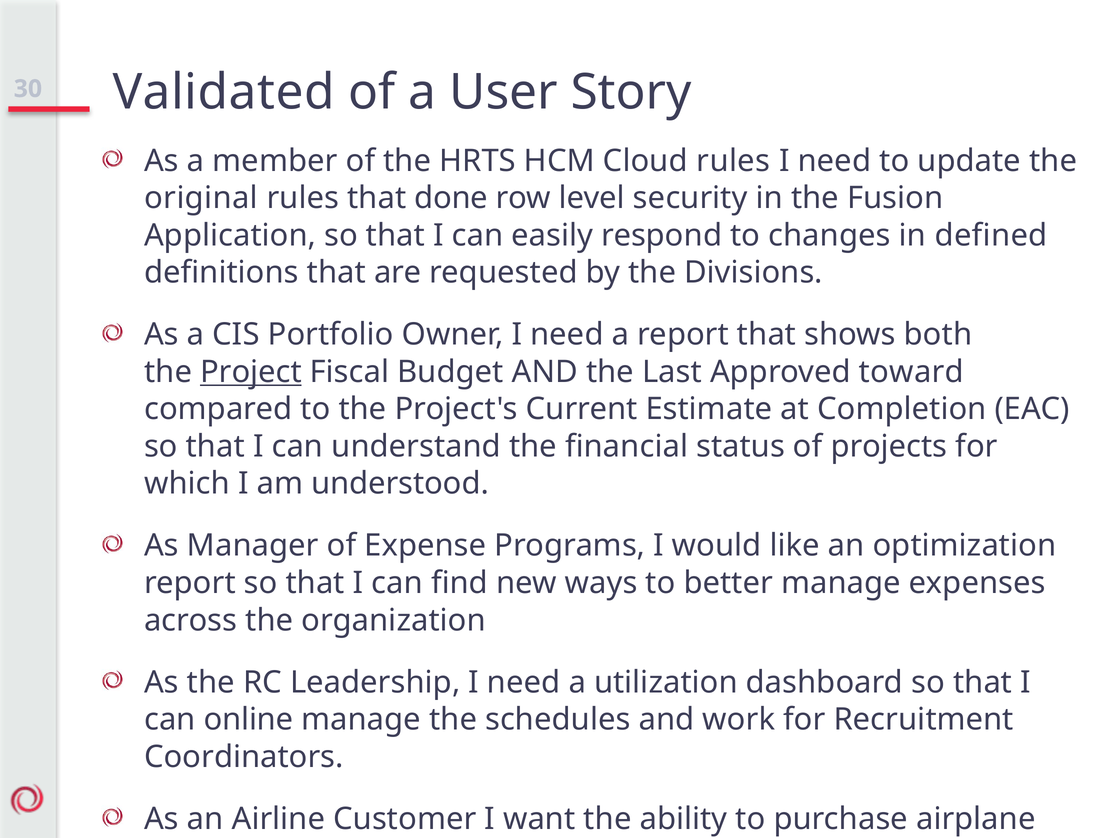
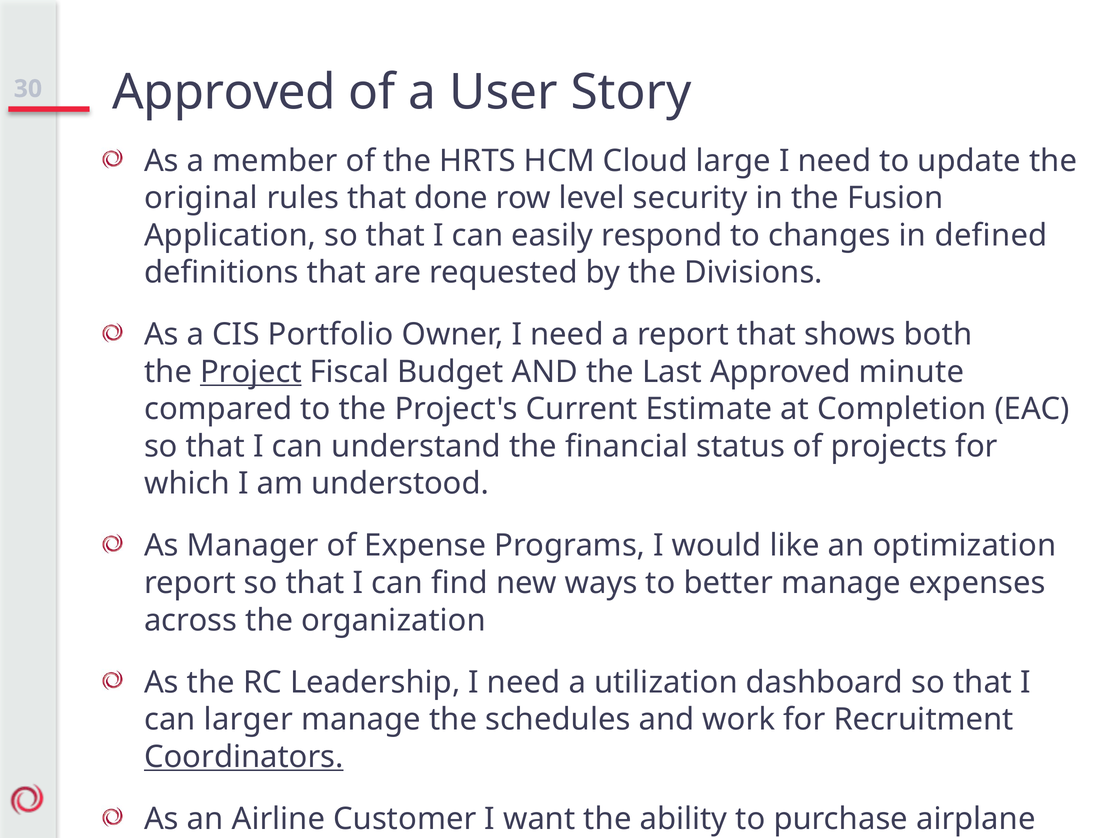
30 Validated: Validated -> Approved (224, 92)
Cloud rules: rules -> large (733, 161)
toward: toward -> minute (911, 372)
can online: online -> larger (248, 719)
Coordinators underline: none -> present (244, 757)
